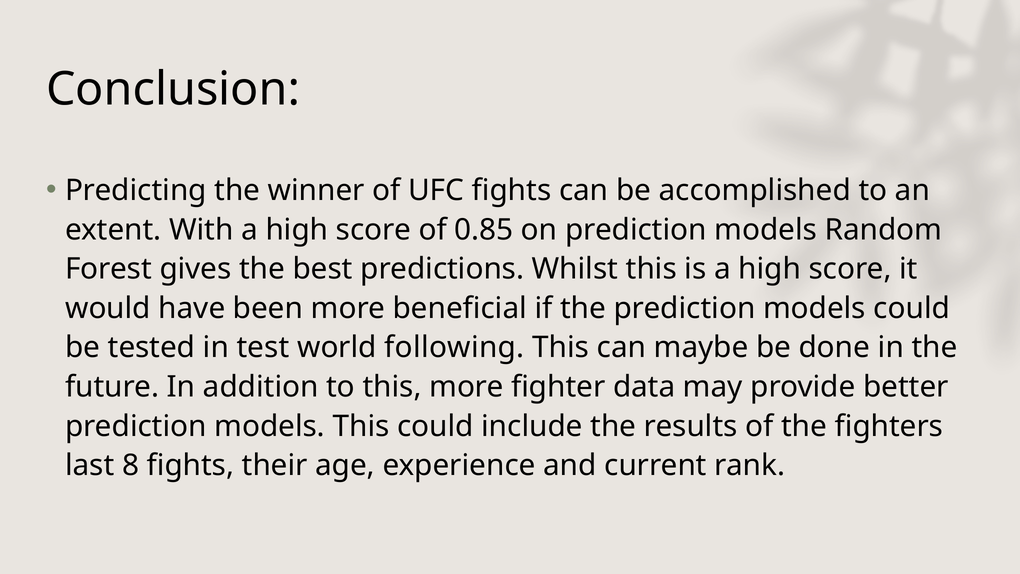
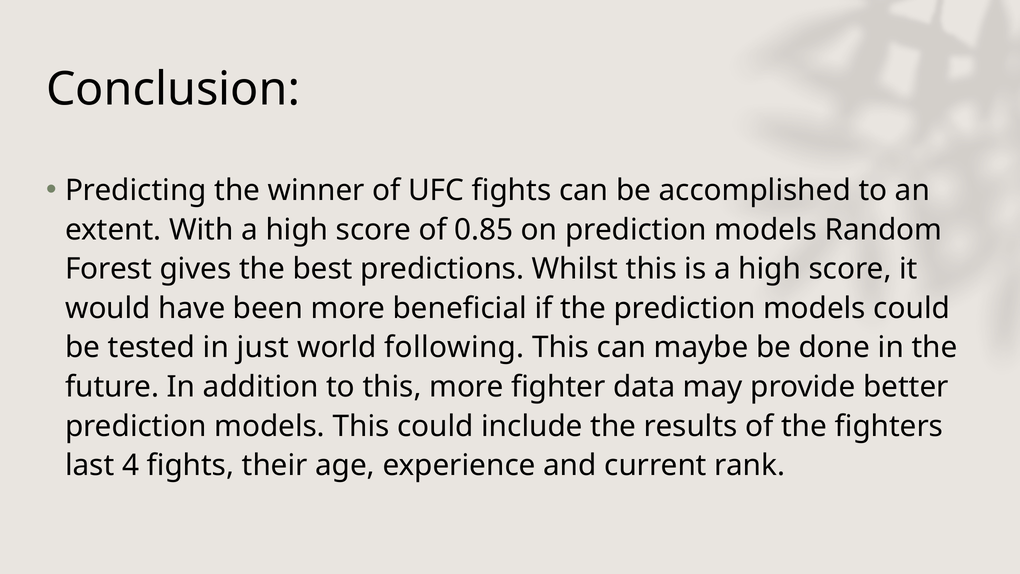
test: test -> just (263, 347)
8: 8 -> 4 (131, 465)
